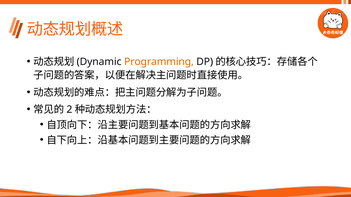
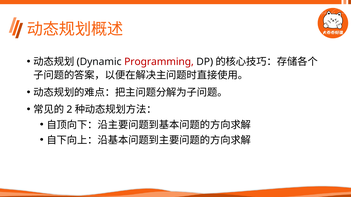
Programming colour: orange -> red (159, 62)
